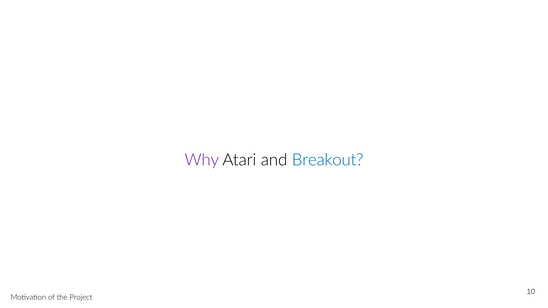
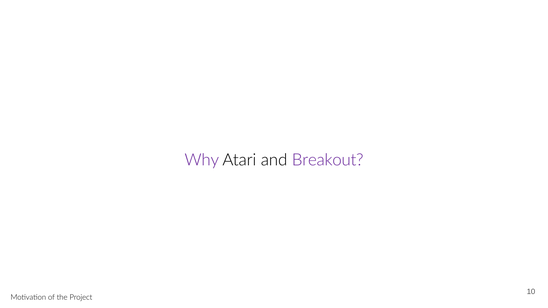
Breakout colour: blue -> purple (328, 160)
